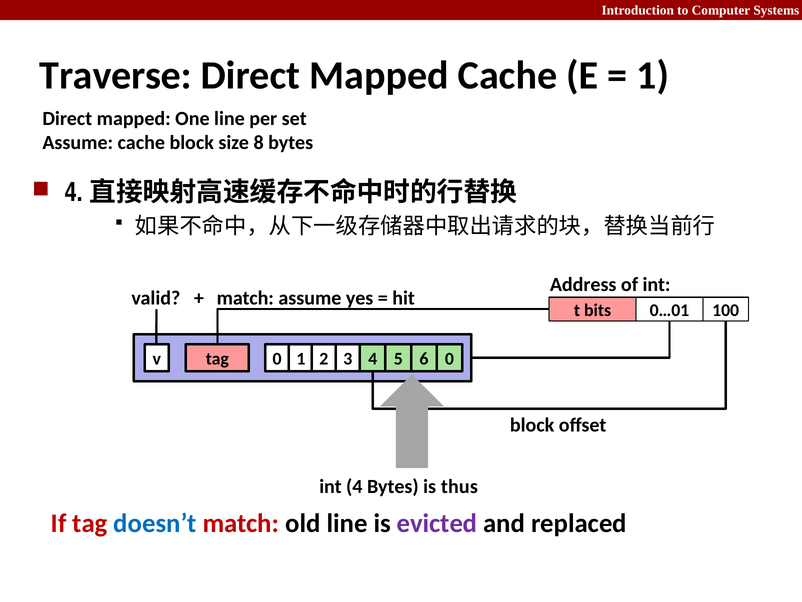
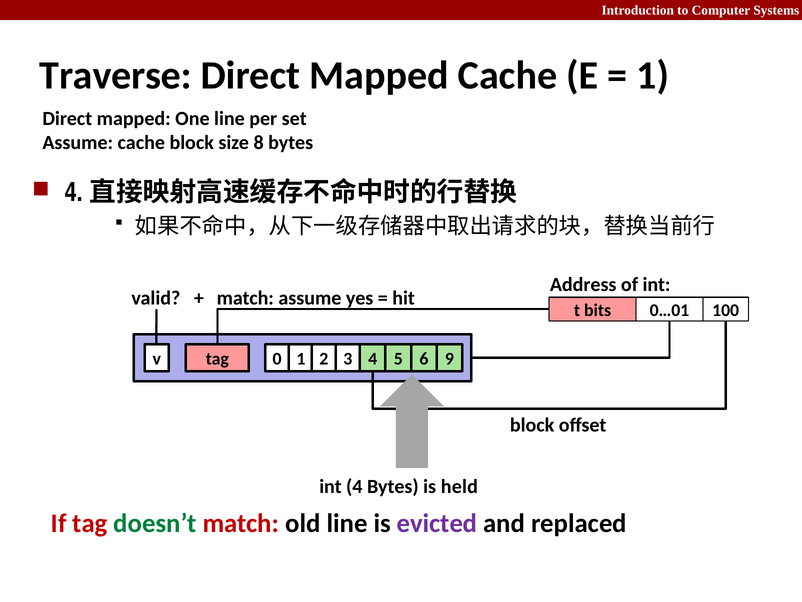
2 0: 0 -> 9 (449, 359)
thus: thus -> held (459, 486)
doesn’t colour: blue -> green (155, 523)
